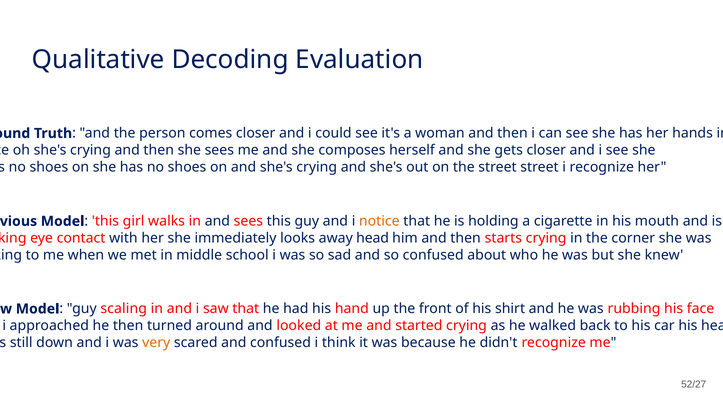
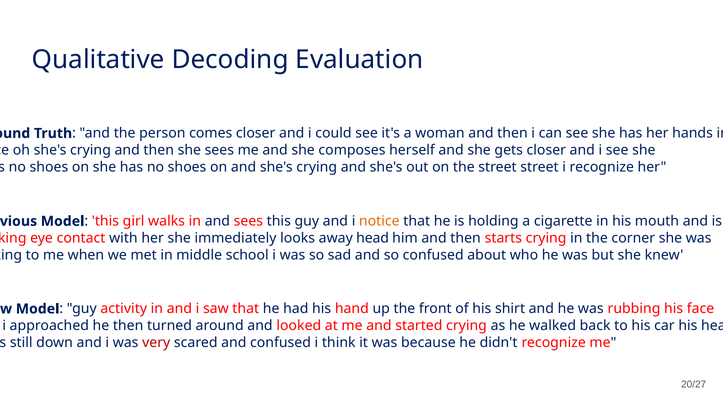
scaling: scaling -> activity (124, 309)
very colour: orange -> red (156, 343)
52/27: 52/27 -> 20/27 (694, 385)
